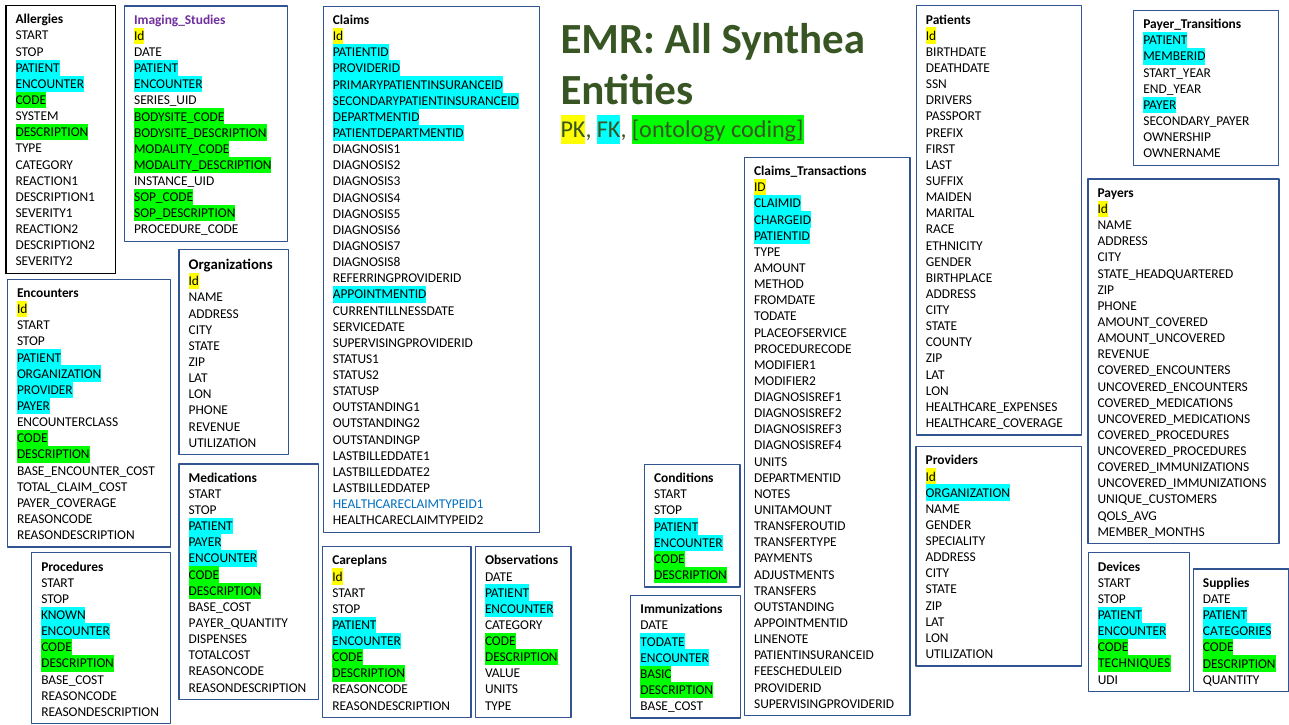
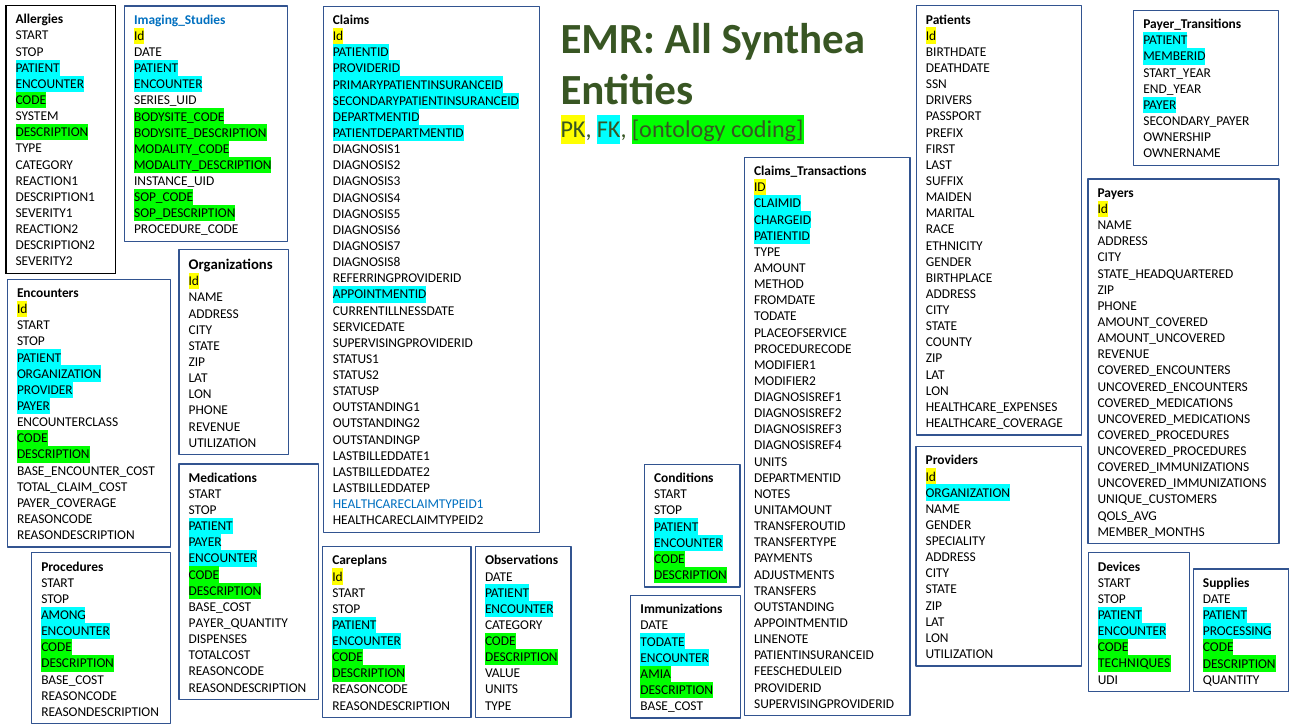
Imaging_Studies colour: purple -> blue (180, 20)
KNOWN: KNOWN -> AMONG (63, 615)
CATEGORIES: CATEGORIES -> PROCESSING (1237, 631)
BASIC: BASIC -> AMIA (656, 674)
